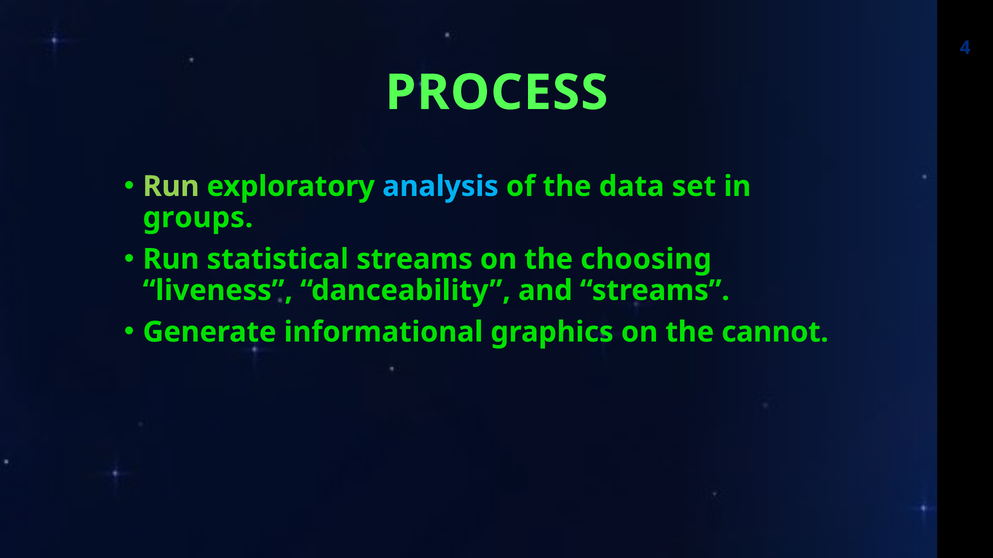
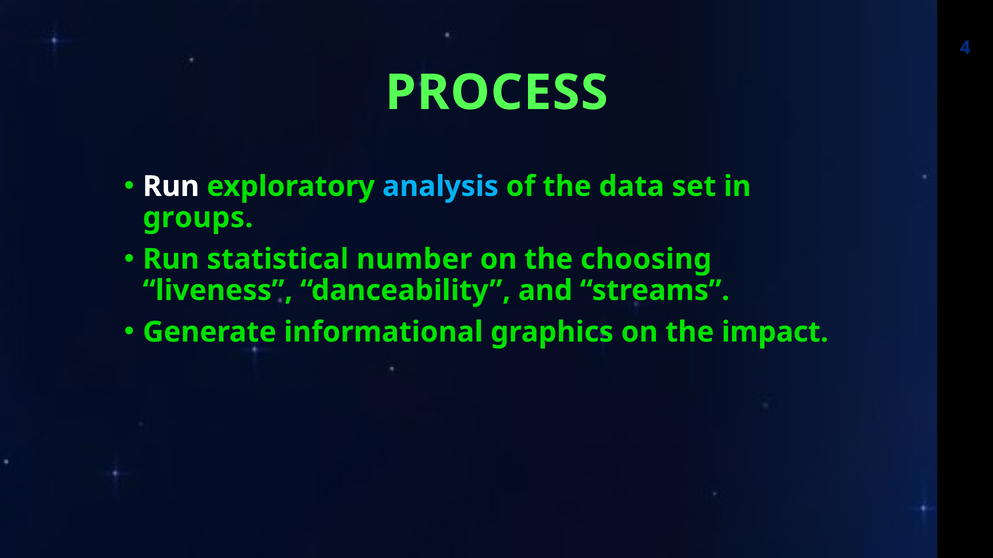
Run colour: light green -> white (171, 187)
statistical streams: streams -> number (414, 259)
cannot: cannot -> impact (775, 332)
